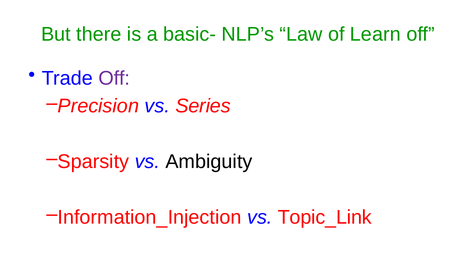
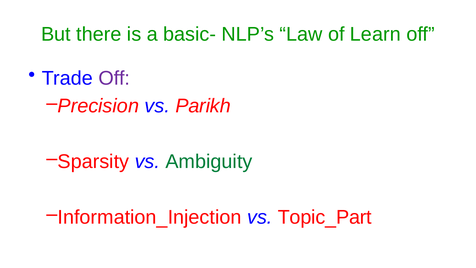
Series: Series -> Parikh (203, 106)
Ambiguity colour: black -> green (209, 161)
Topic_Link: Topic_Link -> Topic_Part (325, 217)
